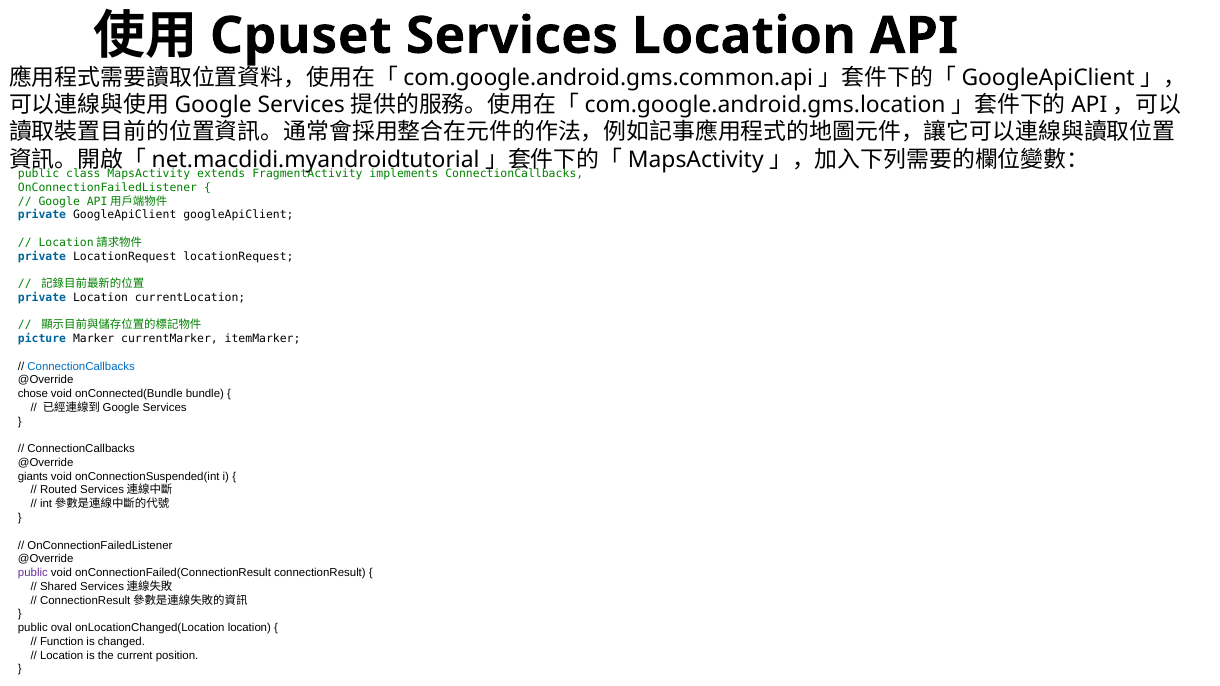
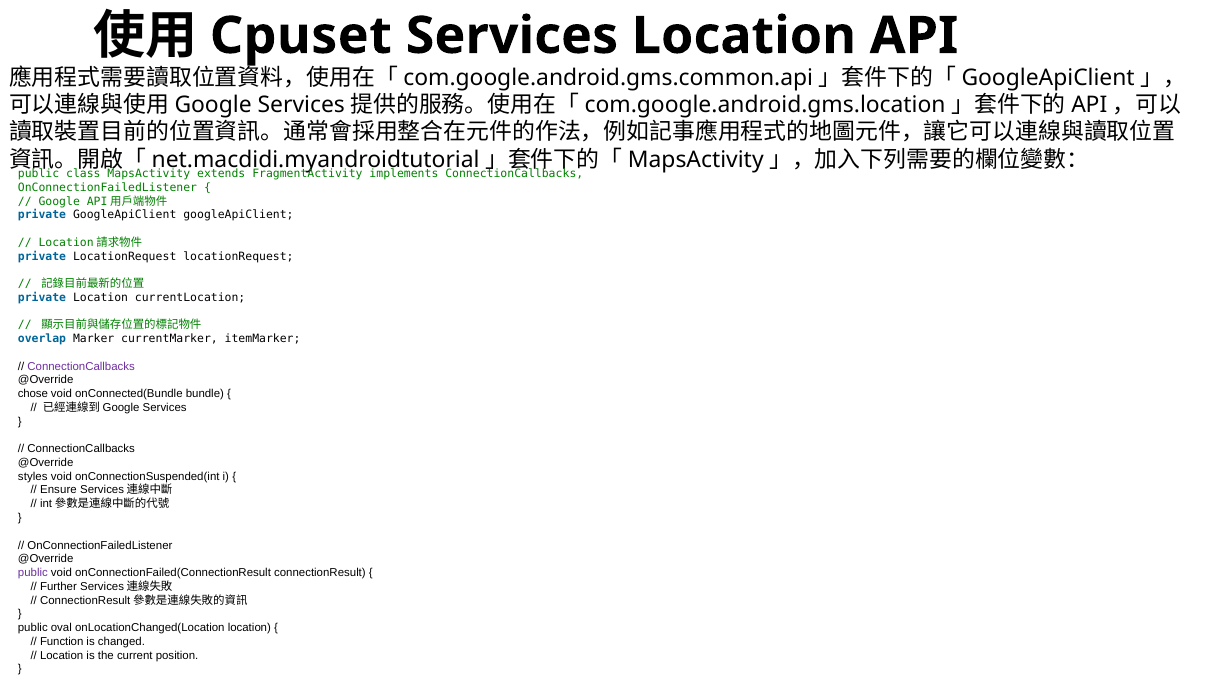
picture: picture -> overlap (42, 339)
ConnectionCallbacks colour: blue -> purple (81, 367)
giants: giants -> styles (33, 477)
Routed: Routed -> Ensure (58, 490)
Shared: Shared -> Further (58, 587)
